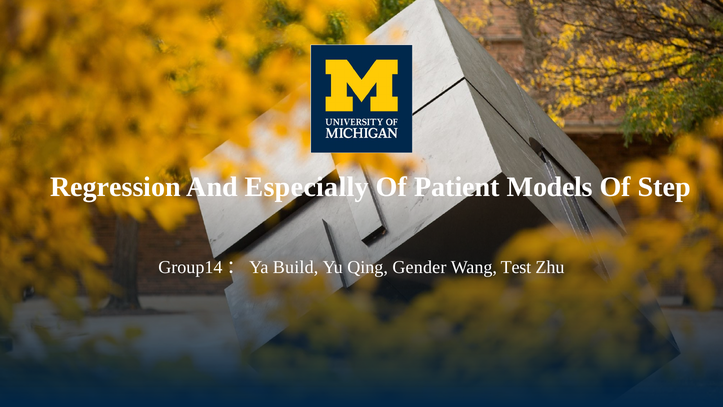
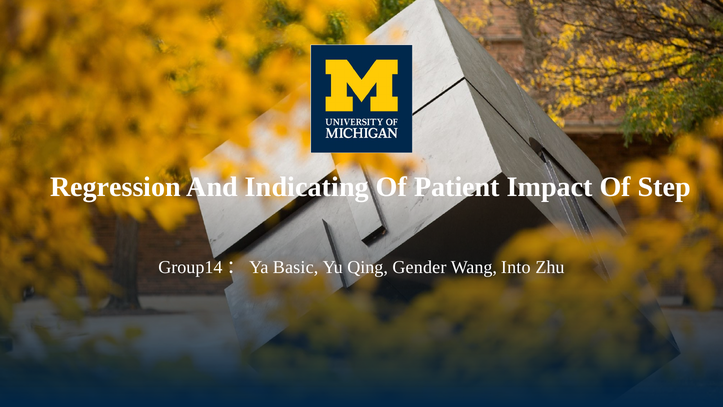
Especially: Especially -> Indicating (307, 187)
Models: Models -> Impact (550, 187)
Build: Build -> Basic (296, 267)
Test: Test -> Into (516, 267)
